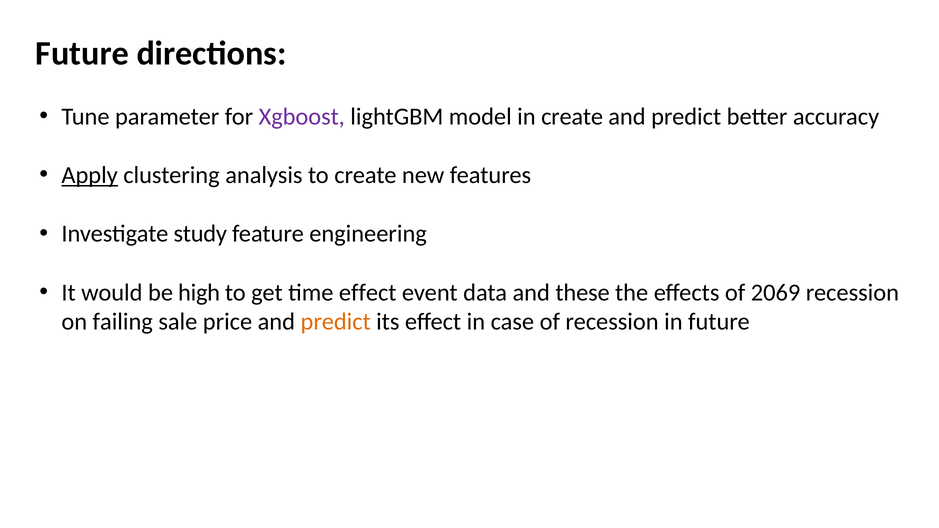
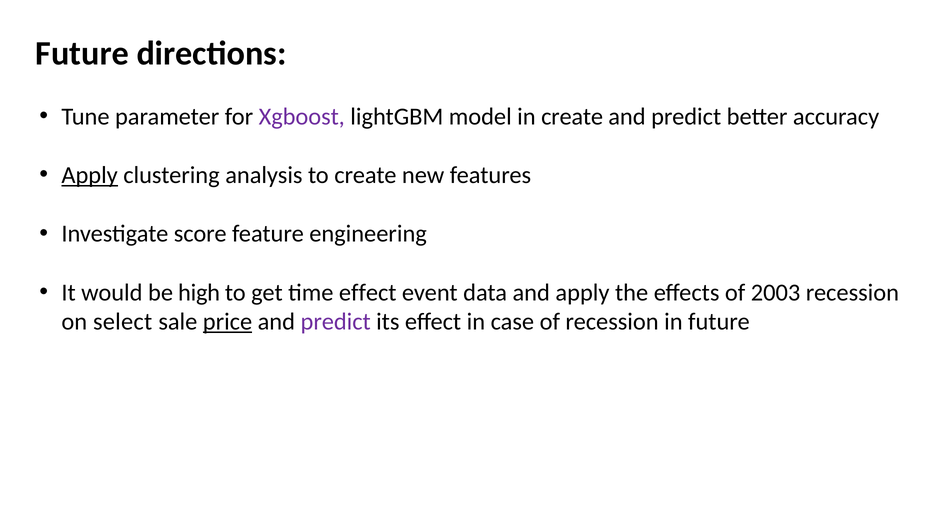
study: study -> score (200, 234)
and these: these -> apply (582, 293)
2069: 2069 -> 2003 (776, 293)
failing: failing -> select (123, 322)
price underline: none -> present (228, 322)
predict colour: orange -> purple (336, 322)
